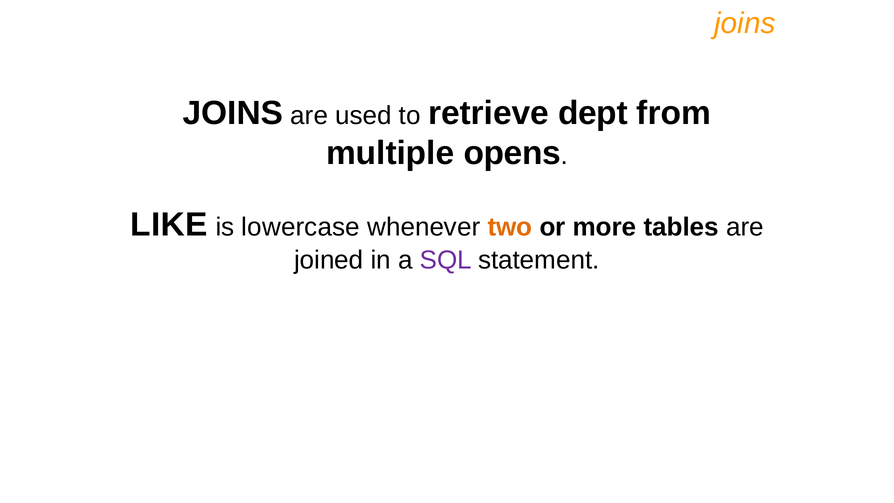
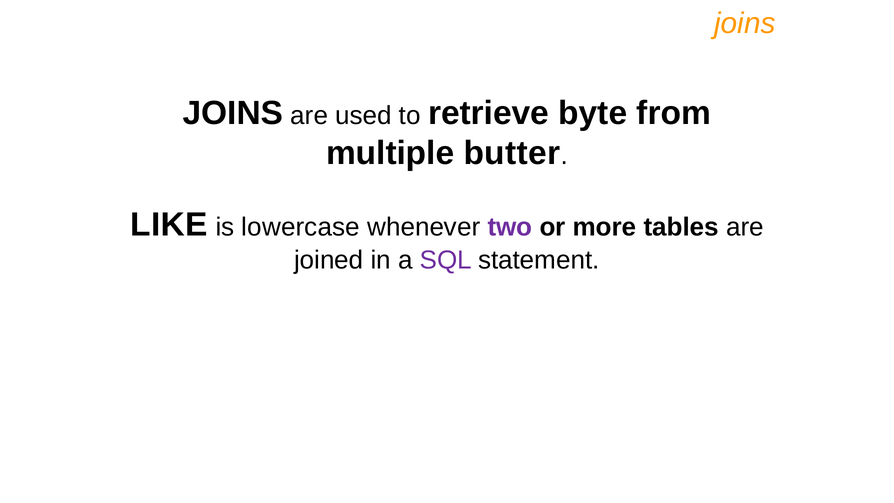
dept: dept -> byte (593, 113)
opens: opens -> butter (512, 153)
two colour: orange -> purple (510, 227)
